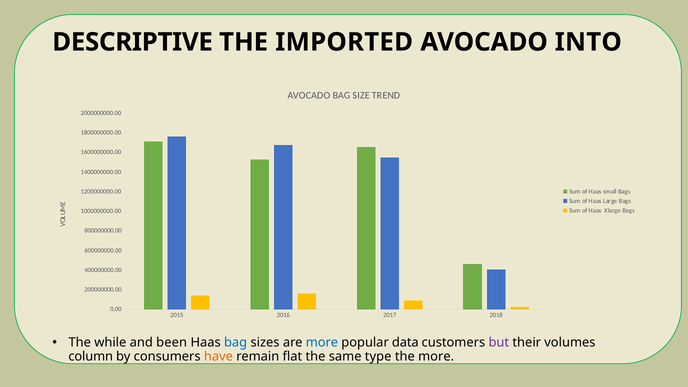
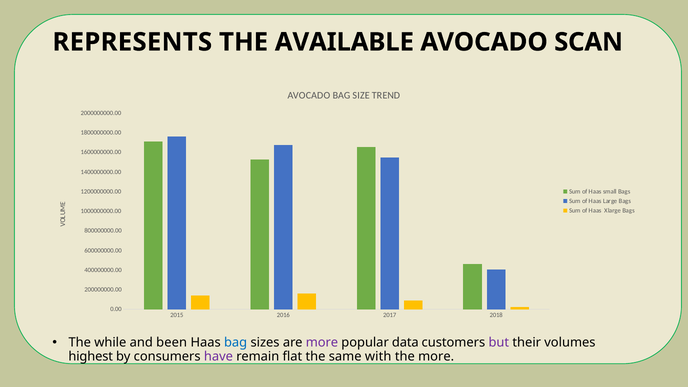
DESCRIPTIVE: DESCRIPTIVE -> REPRESENTS (132, 42)
IMPORTED: IMPORTED -> AVAILABLE (344, 42)
INTO: INTO -> SCAN (589, 42)
more colour: blue -> purple (322, 343)
column: column -> highest (91, 356)
have colour: orange -> purple (218, 356)
type: type -> with (378, 356)
